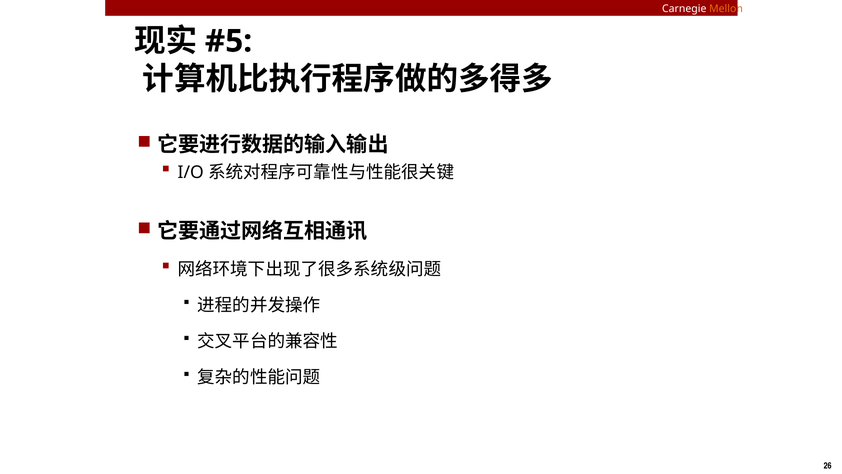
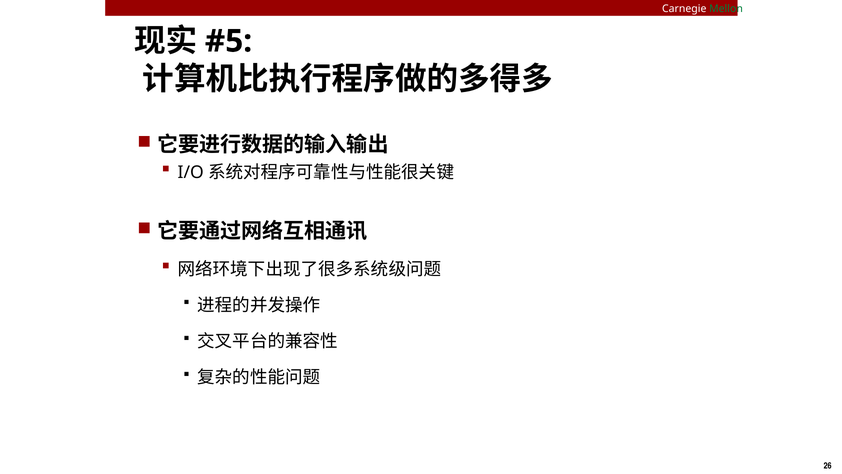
Mellon colour: orange -> green (726, 9)
